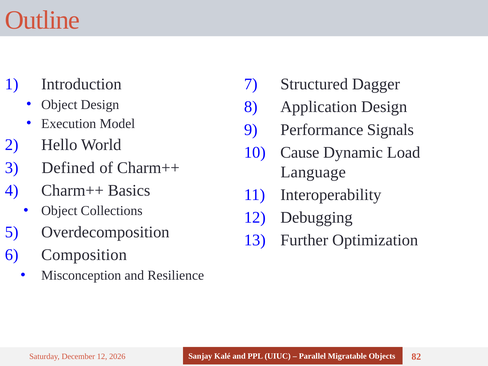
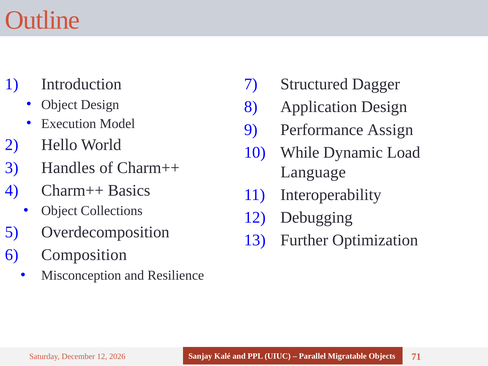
Signals: Signals -> Assign (390, 130)
Cause: Cause -> While (300, 152)
Defined: Defined -> Handles (68, 168)
82: 82 -> 71 (416, 357)
